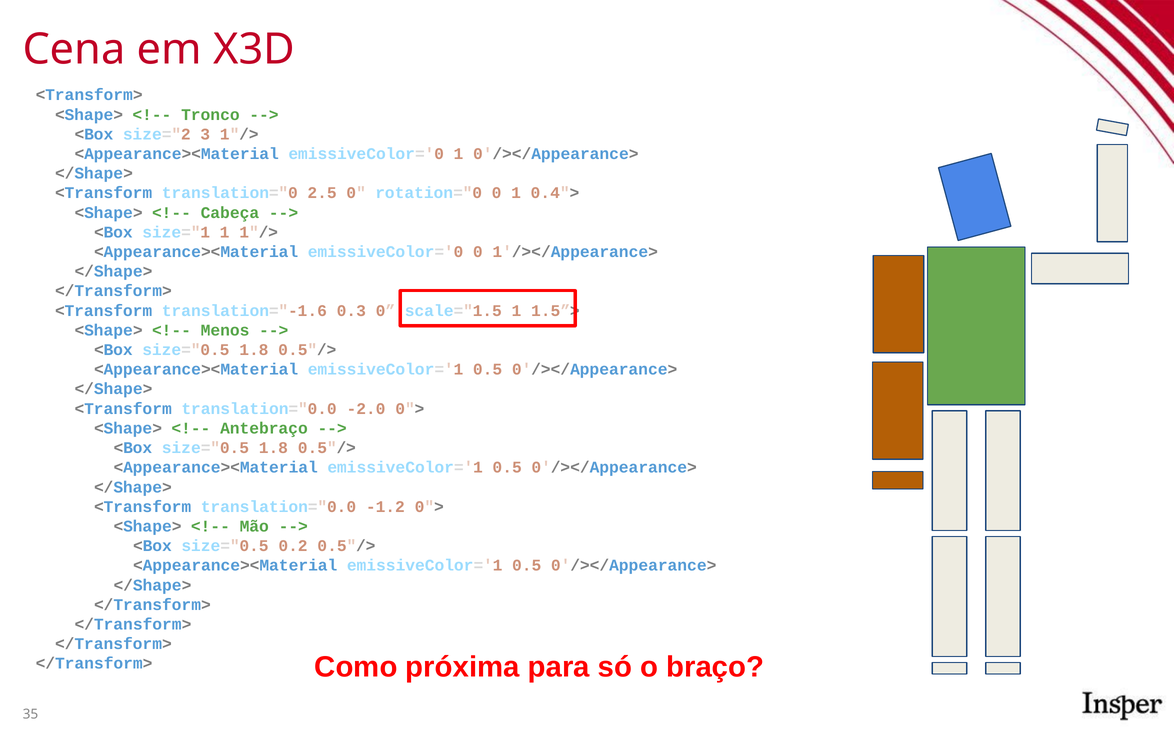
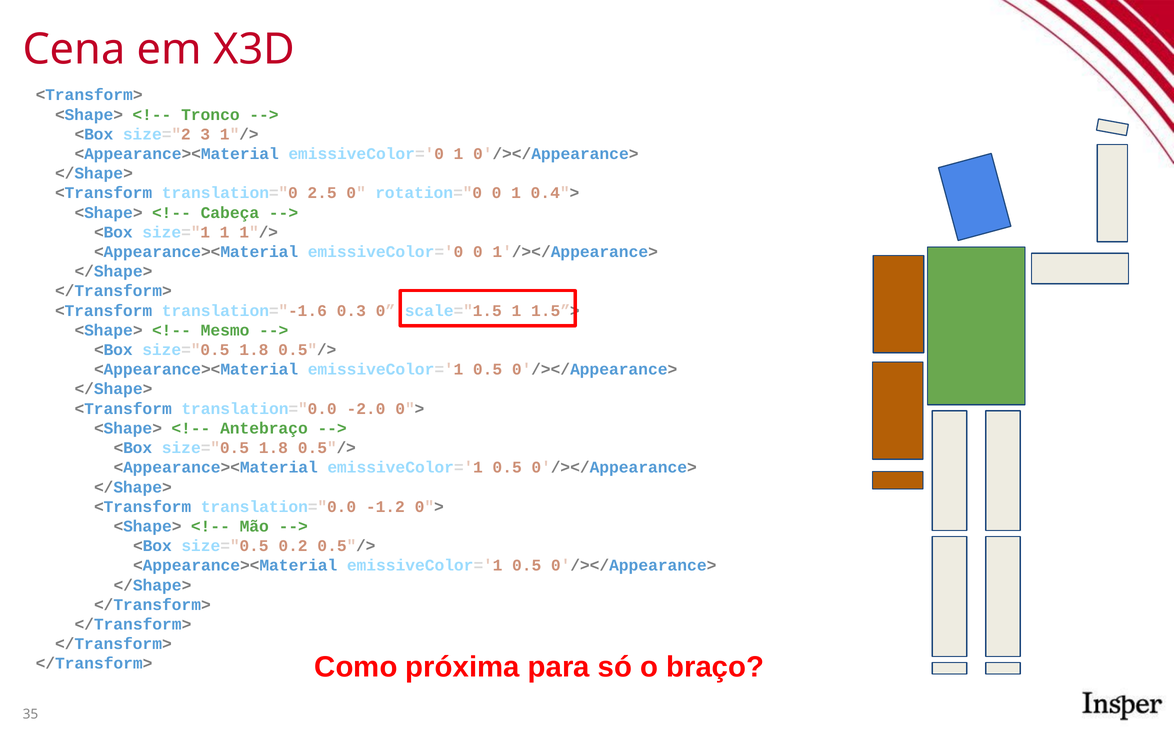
Menos: Menos -> Mesmo (225, 330)
